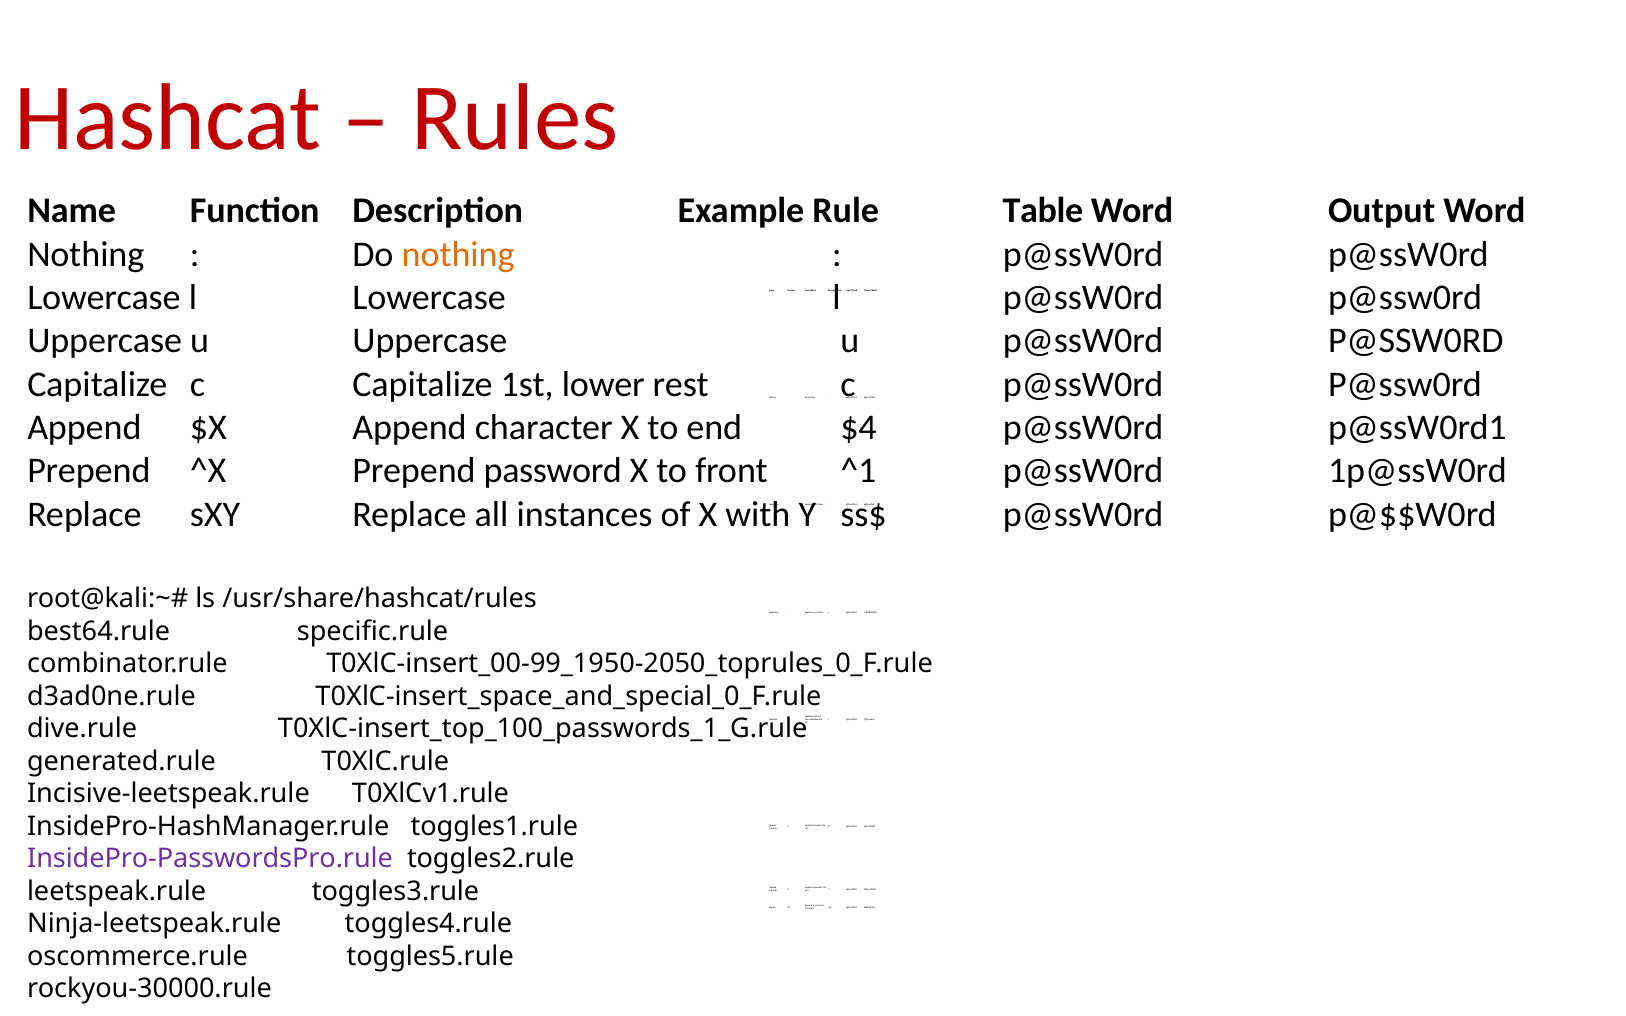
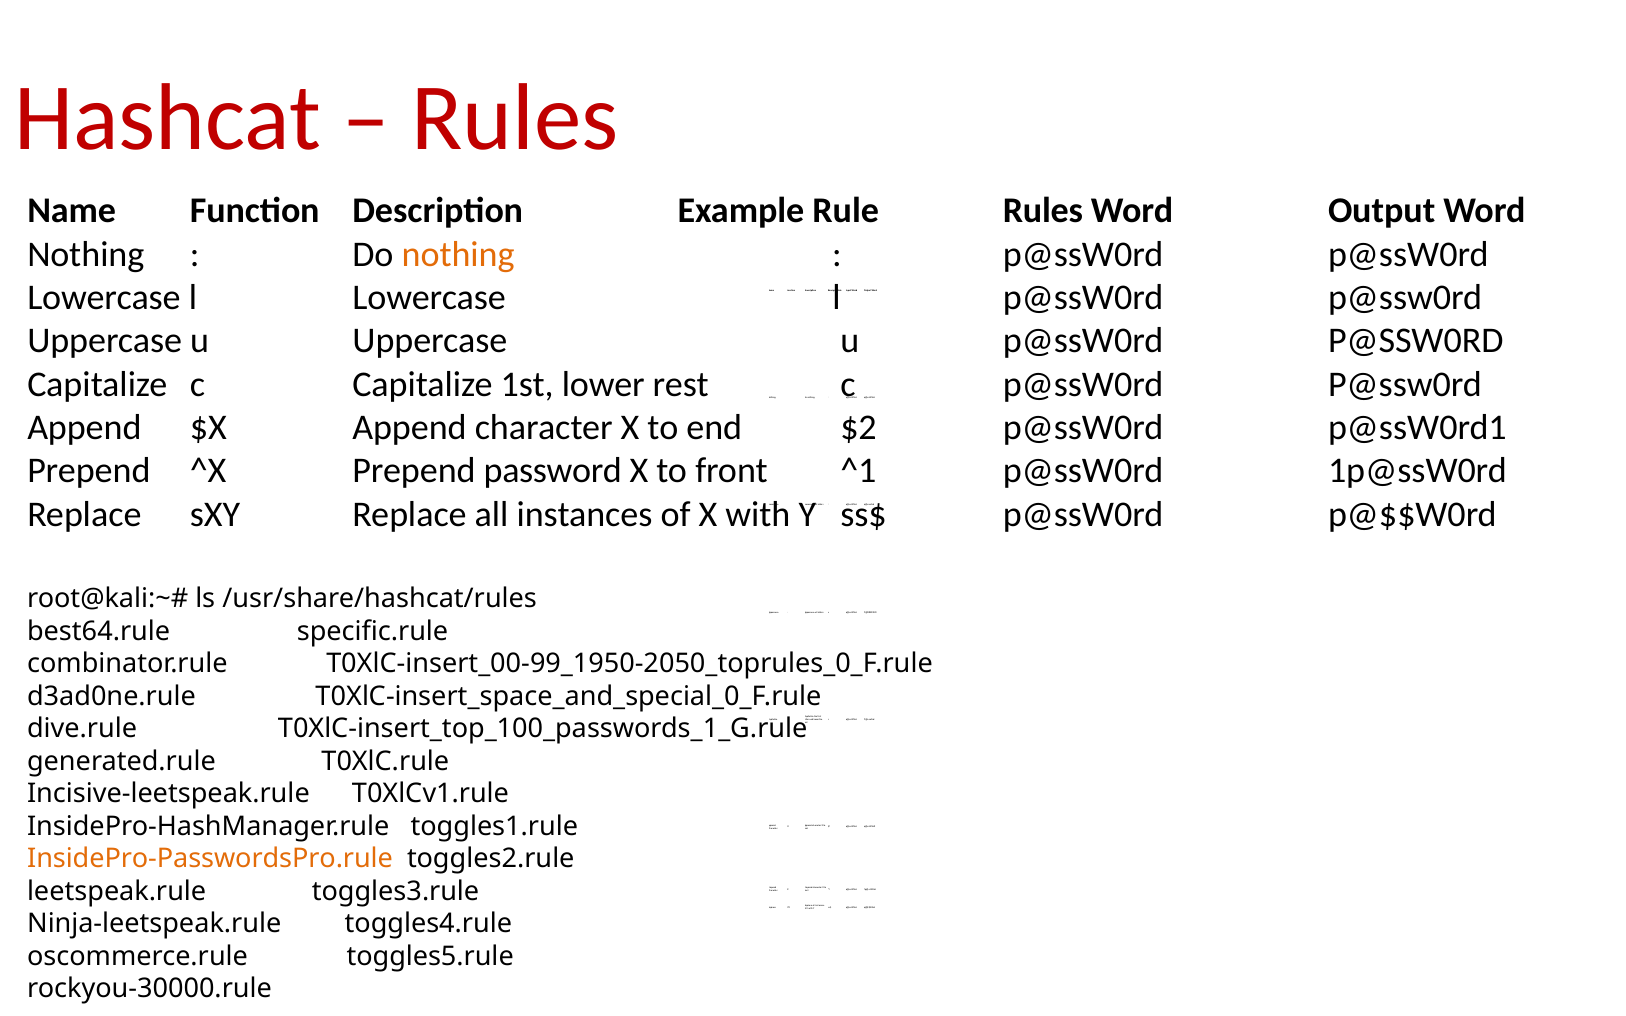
Rule Table: Table -> Rules (1043, 211)
$4: $4 -> $2 (859, 428)
InsidePro-PasswordsPro.rule colour: purple -> orange (210, 859)
